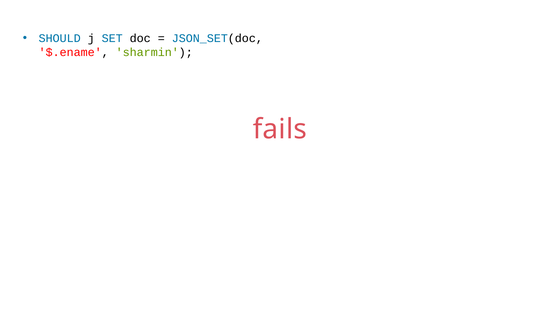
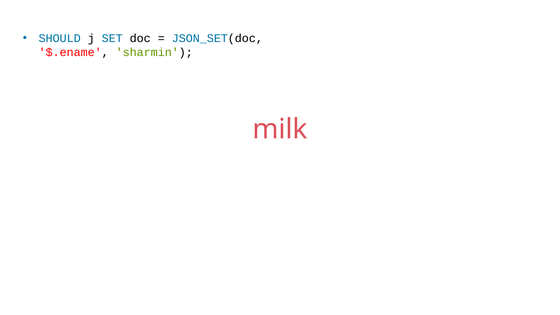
fails: fails -> milk (280, 129)
